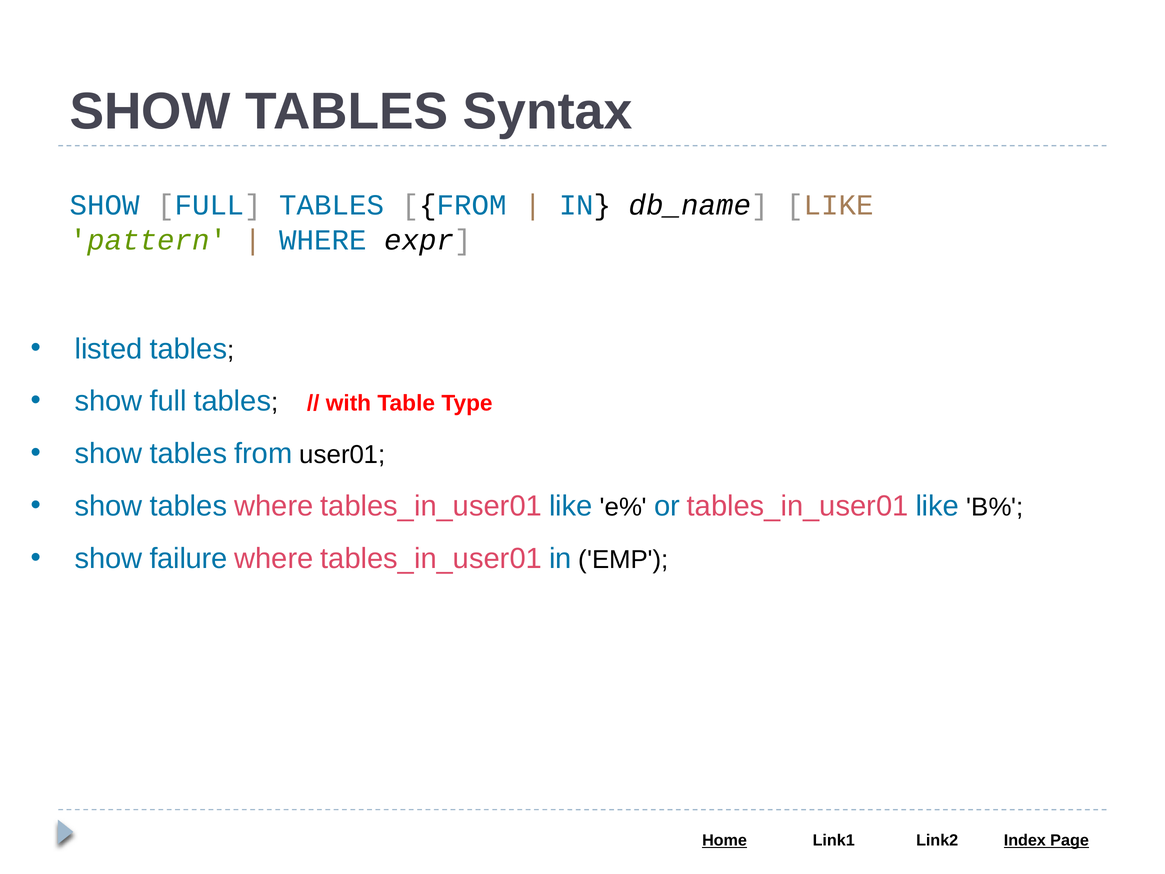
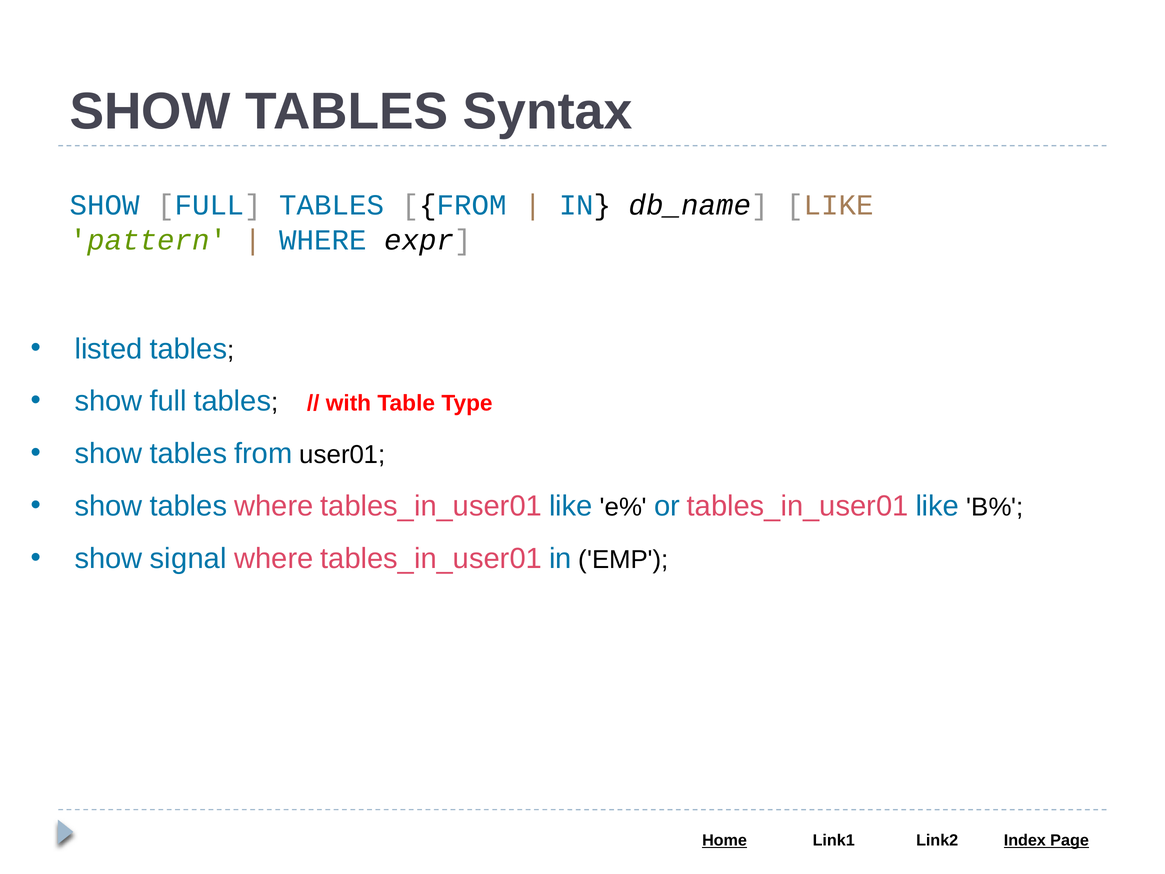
failure: failure -> signal (188, 558)
